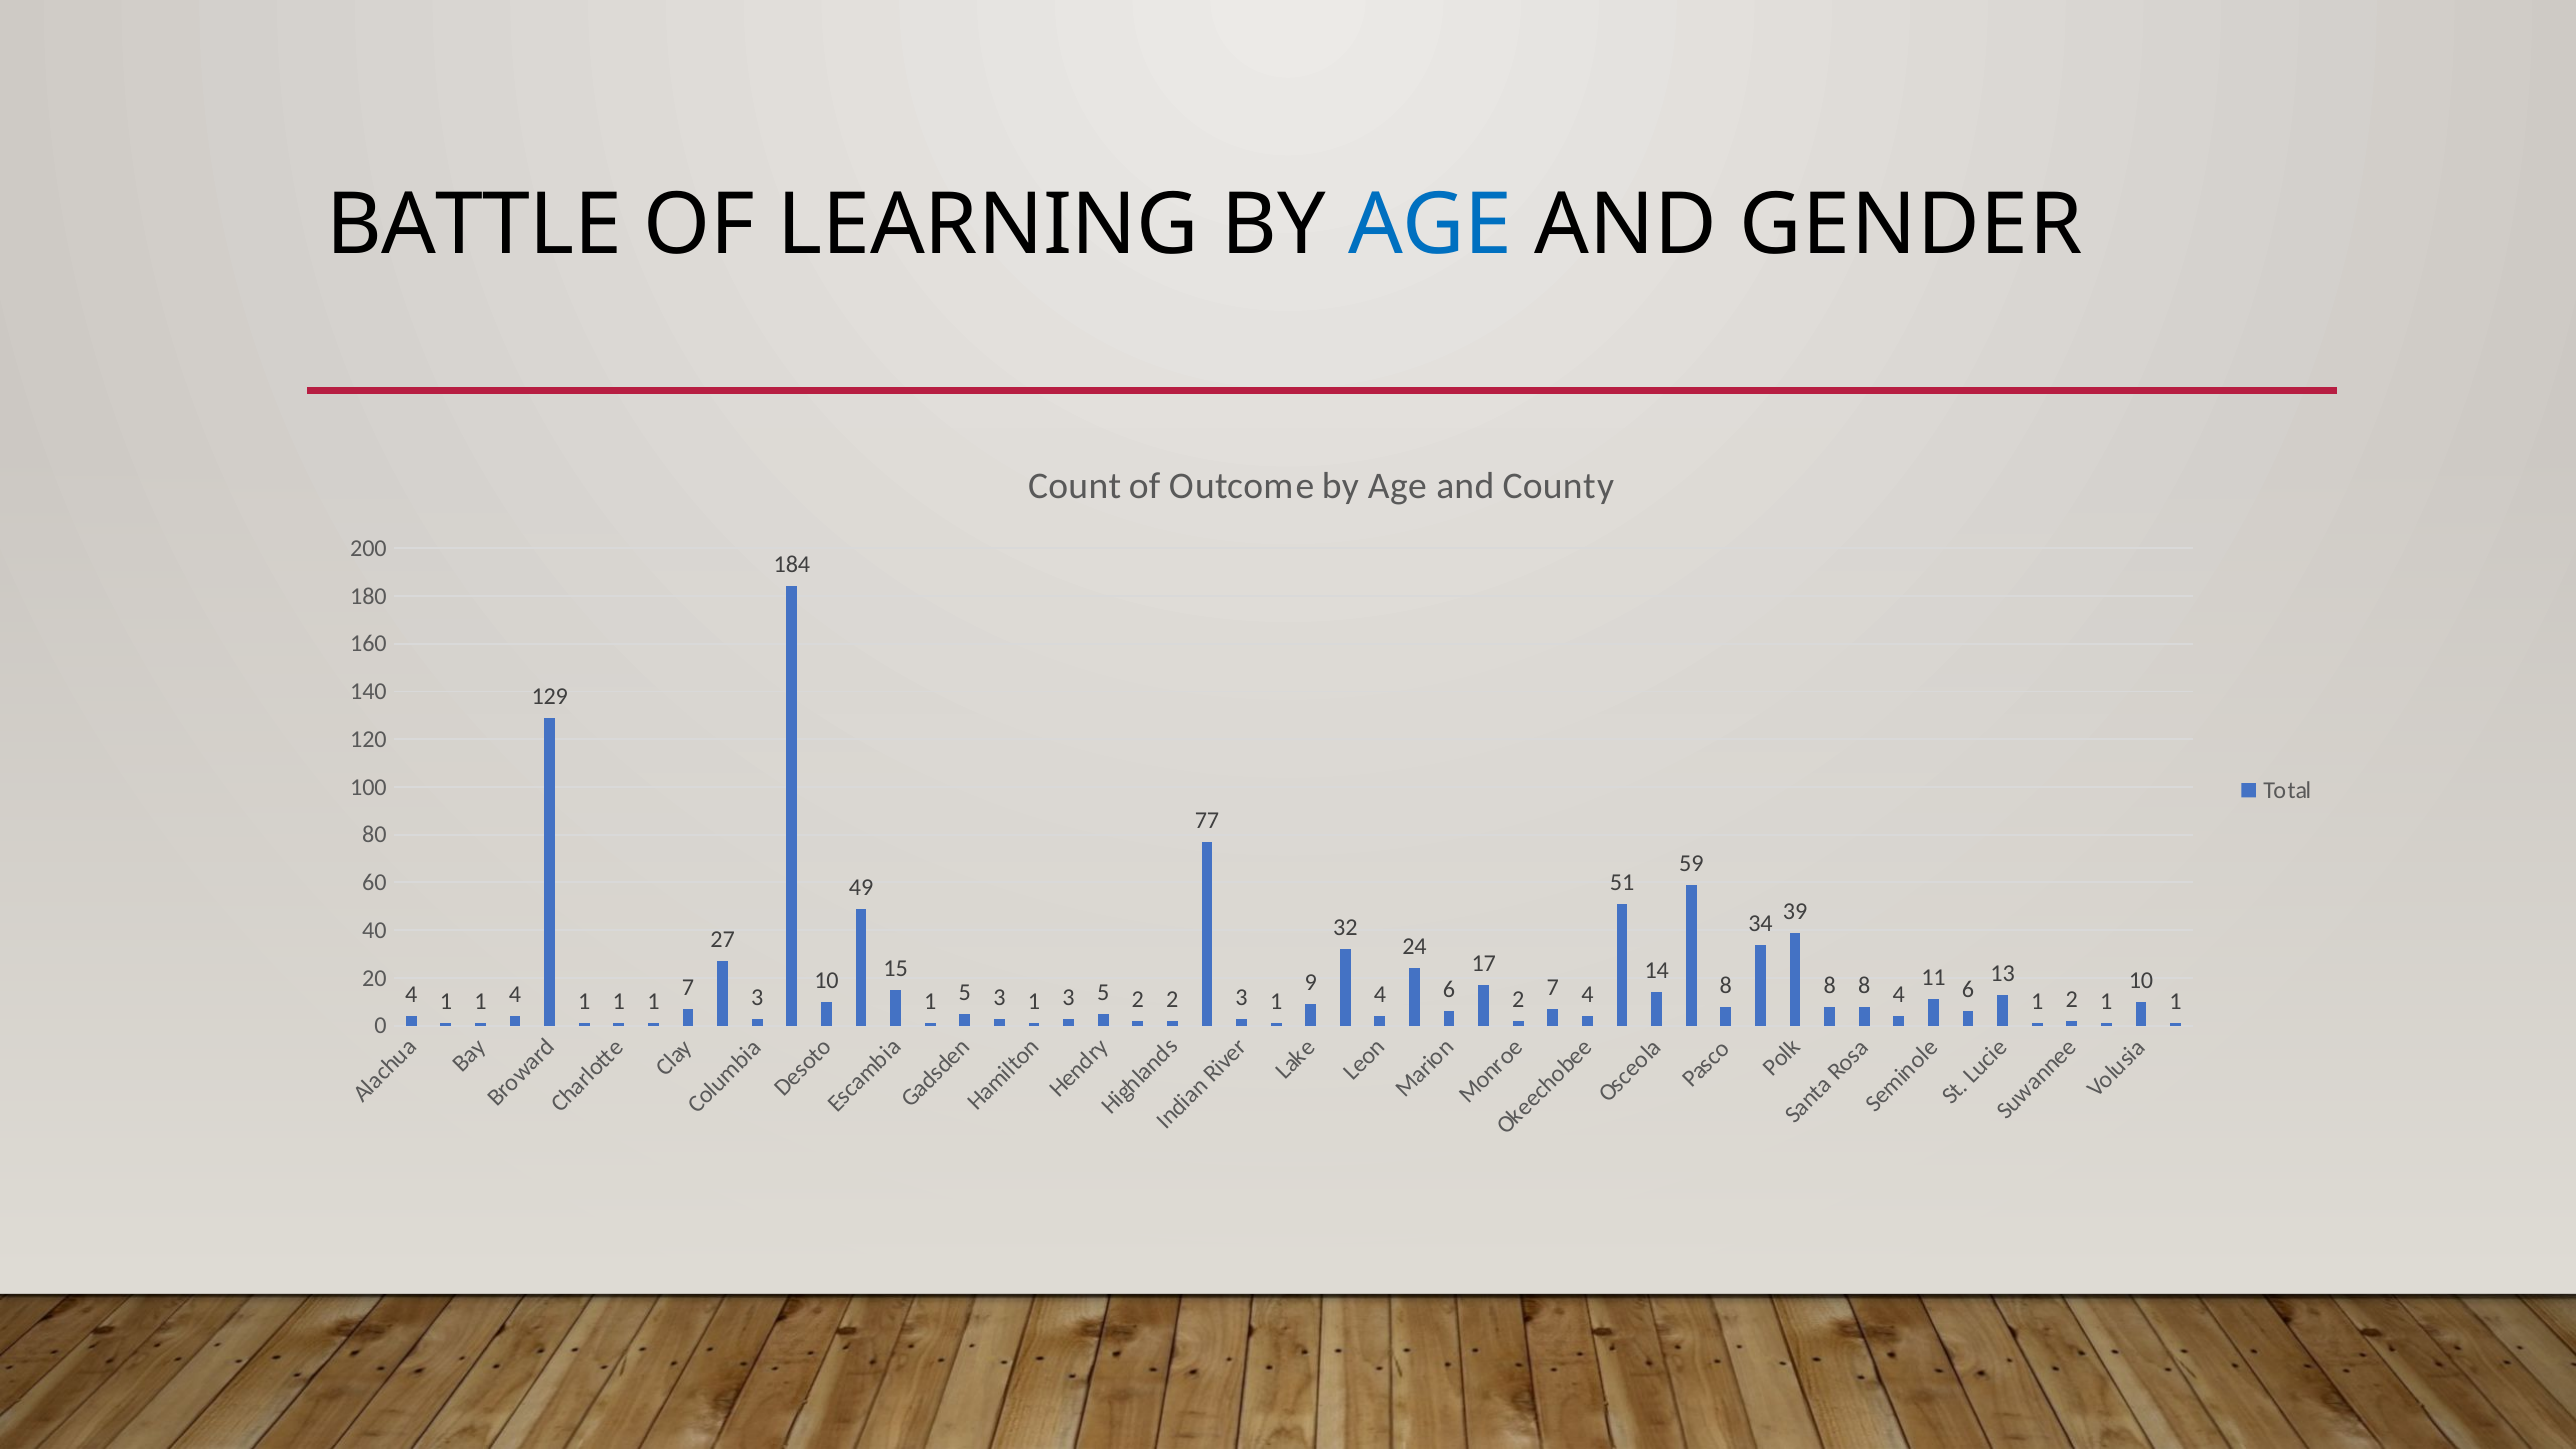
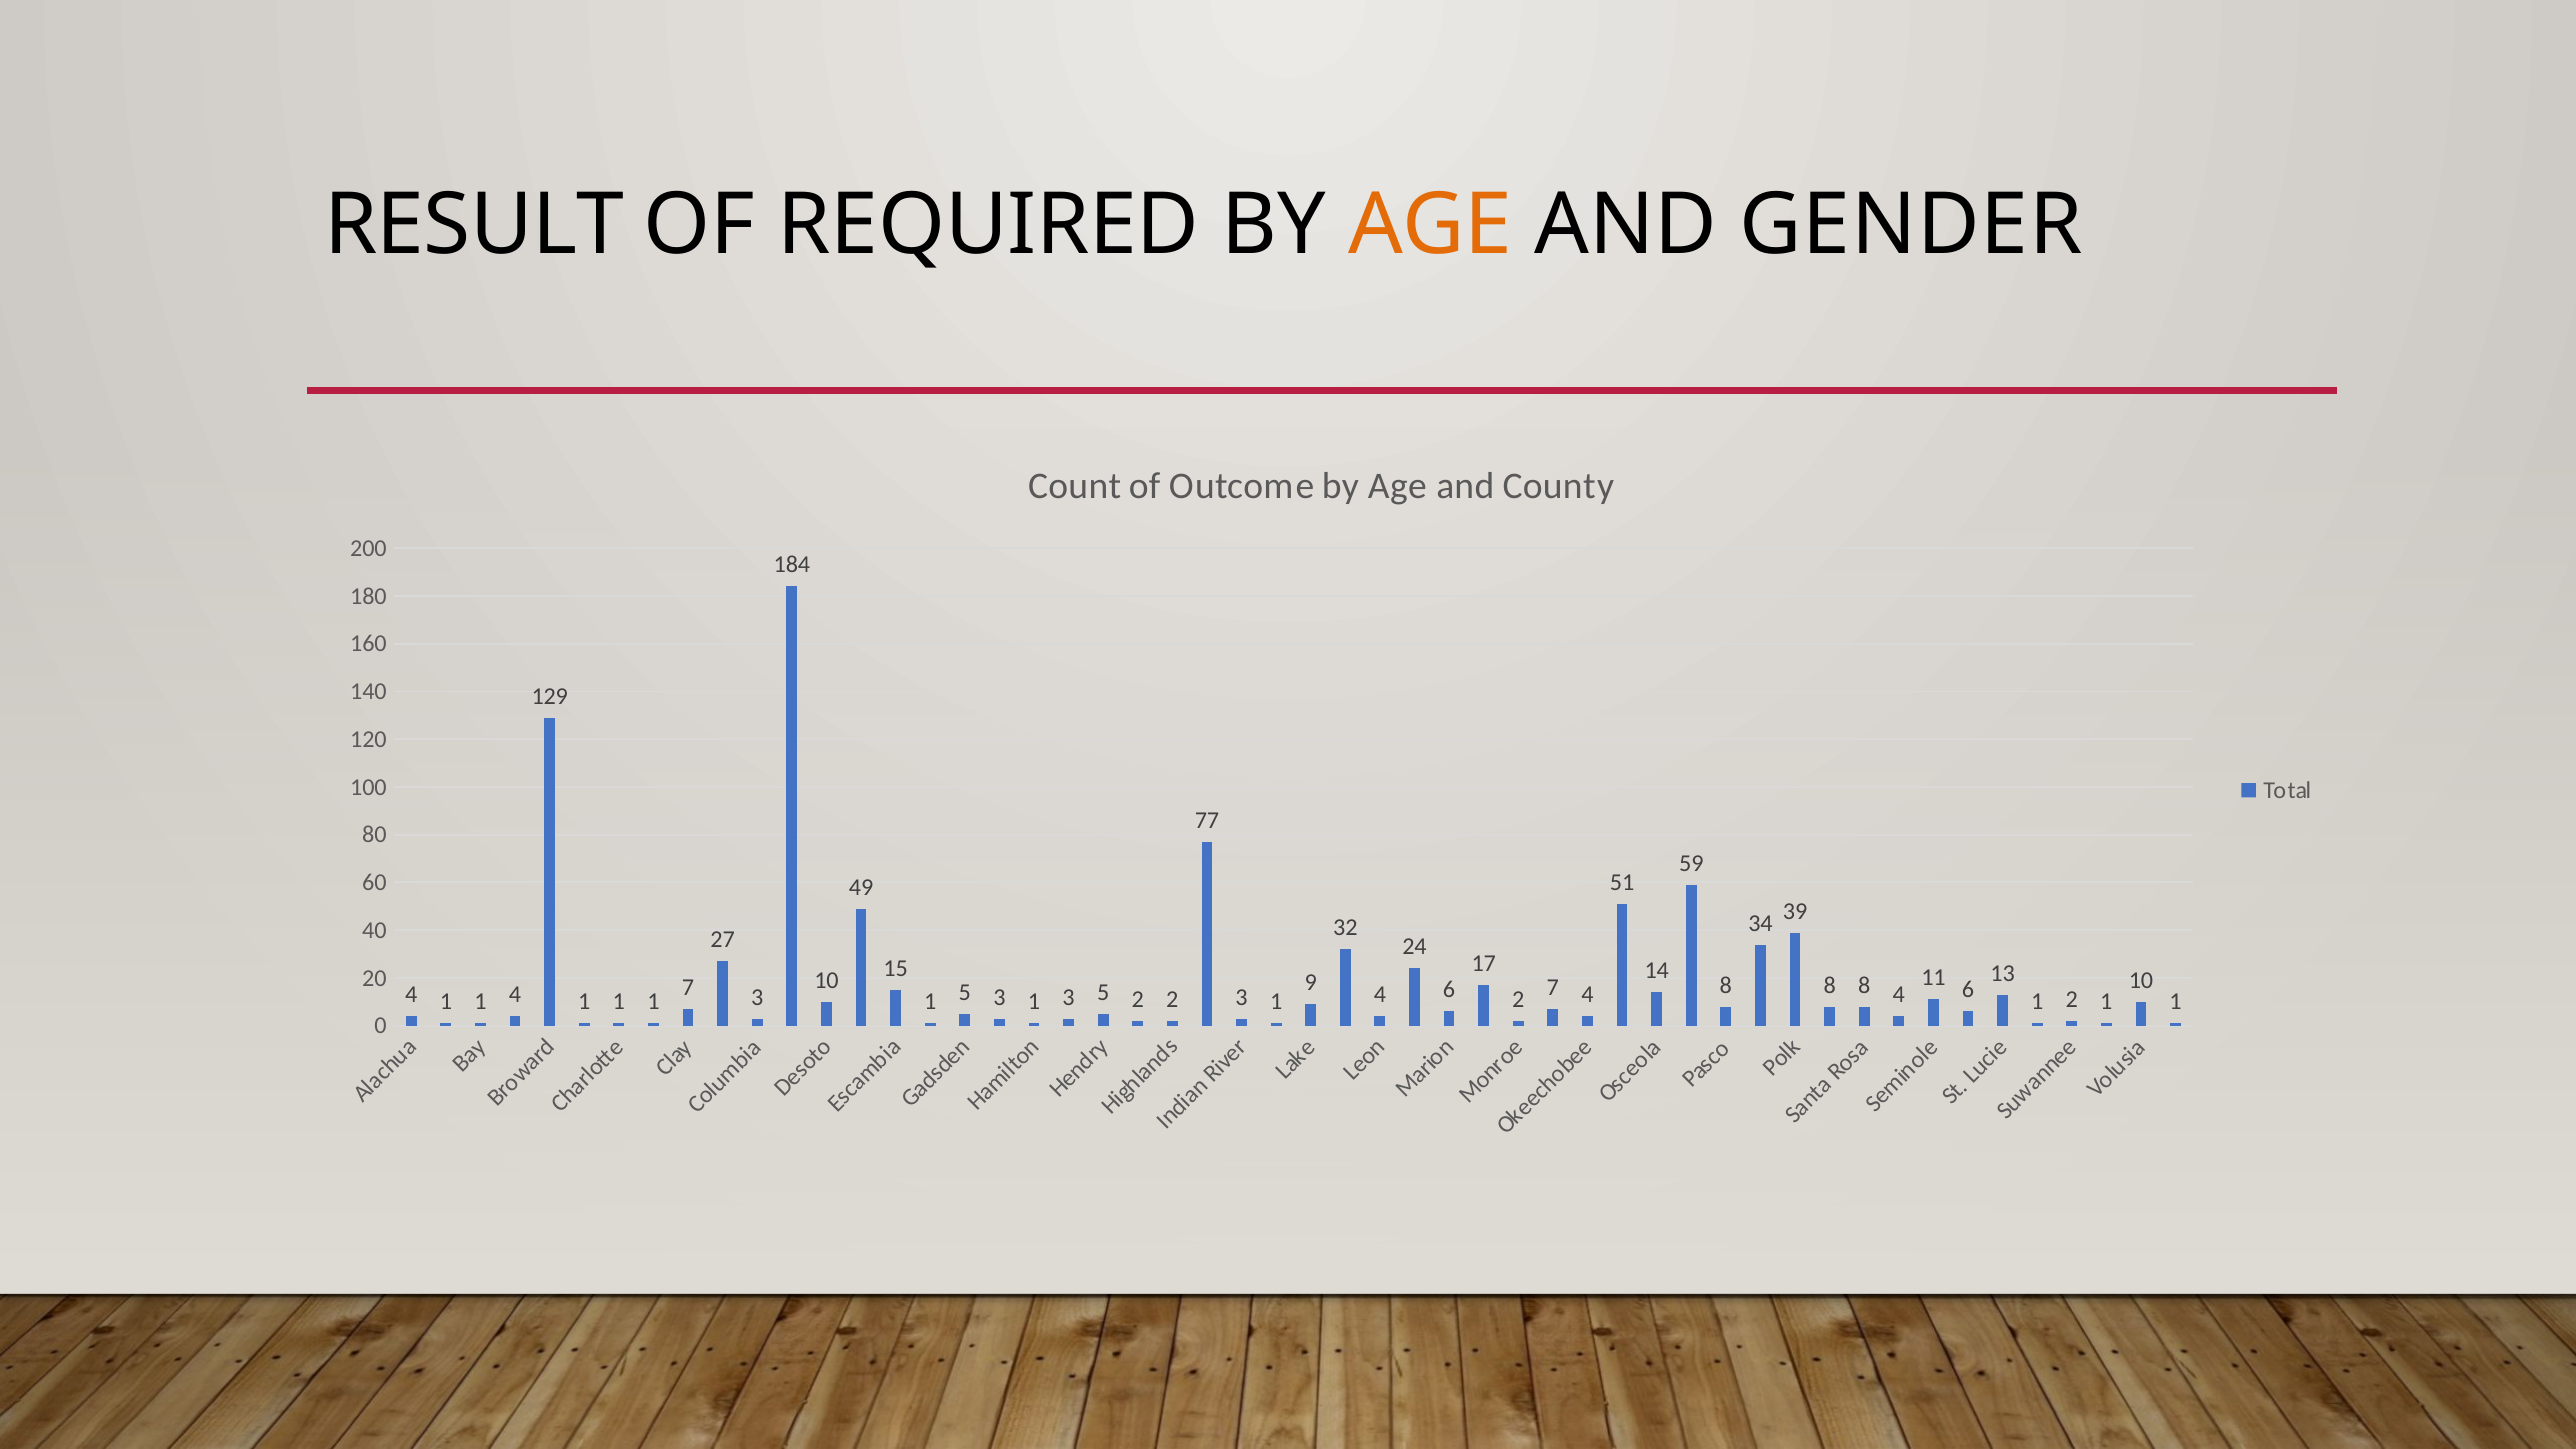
BATTLE: BATTLE -> RESULT (474, 226)
LEARNING: LEARNING -> REQUIRED (989, 226)
AGE colour: blue -> orange (1430, 226)
